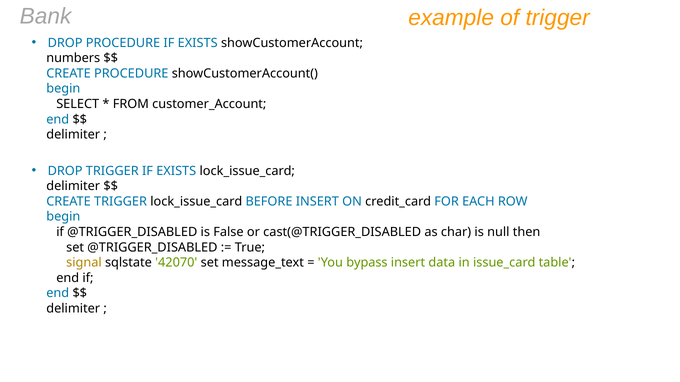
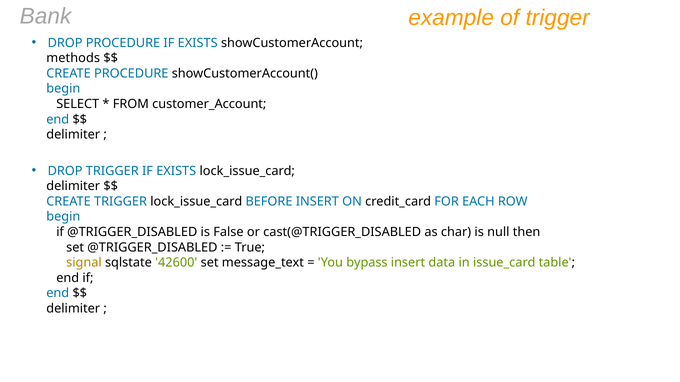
numbers: numbers -> methods (73, 58)
42070: 42070 -> 42600 (176, 263)
